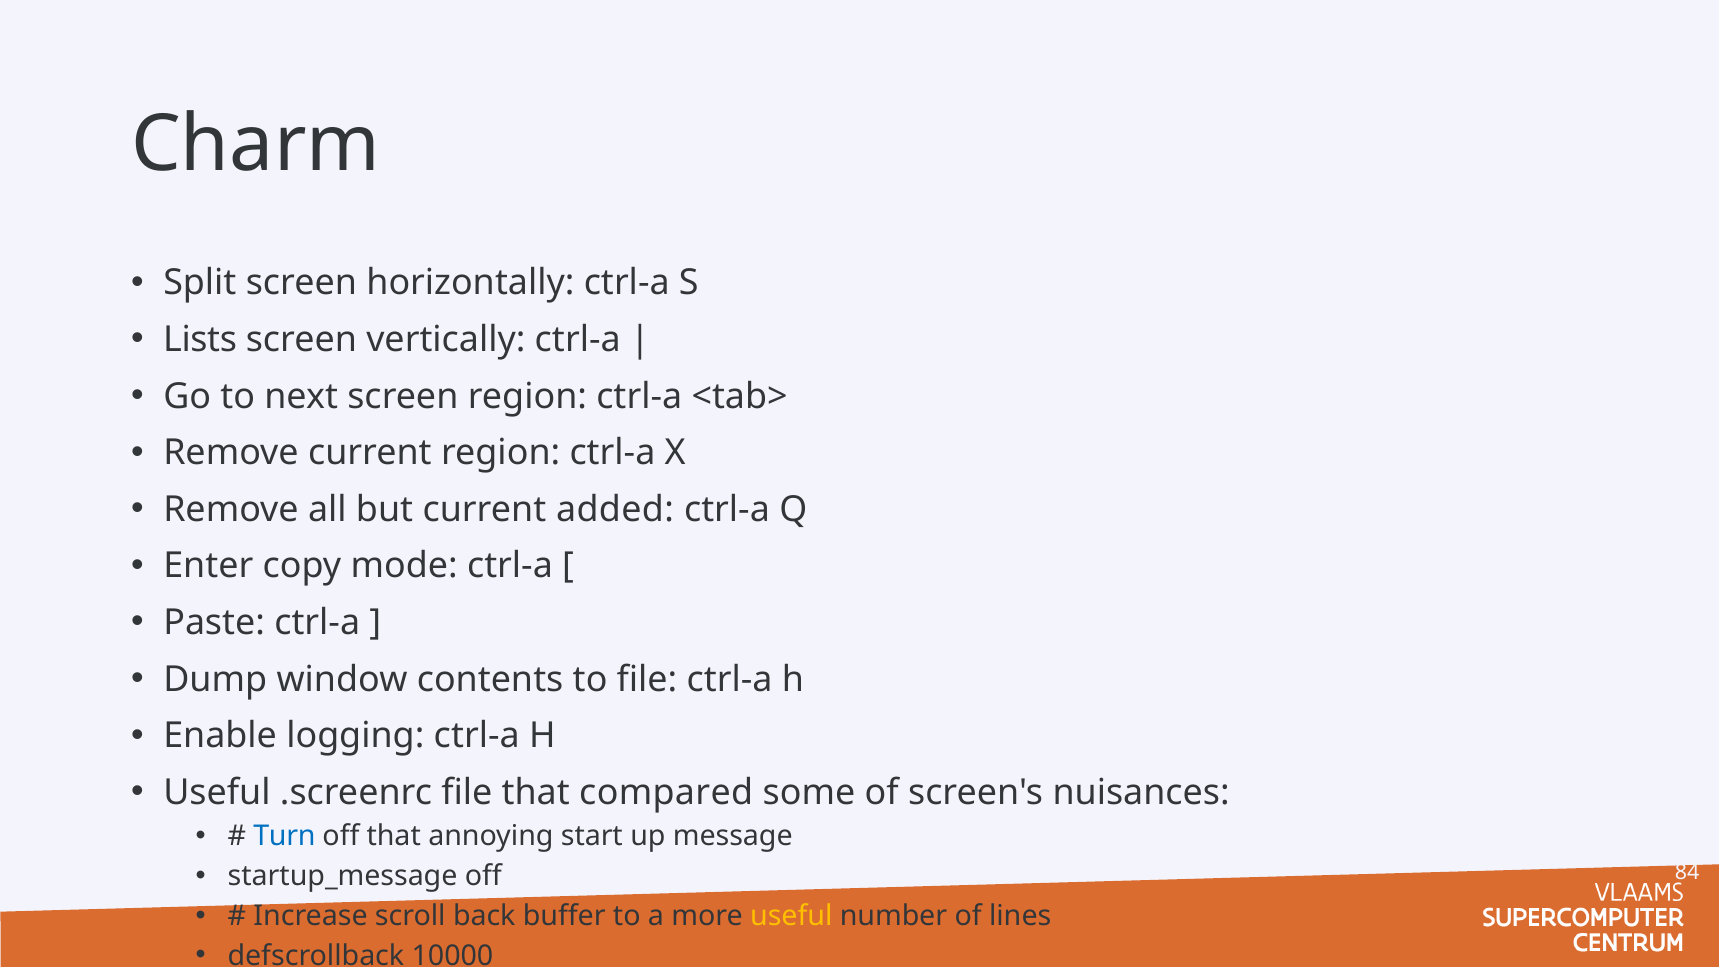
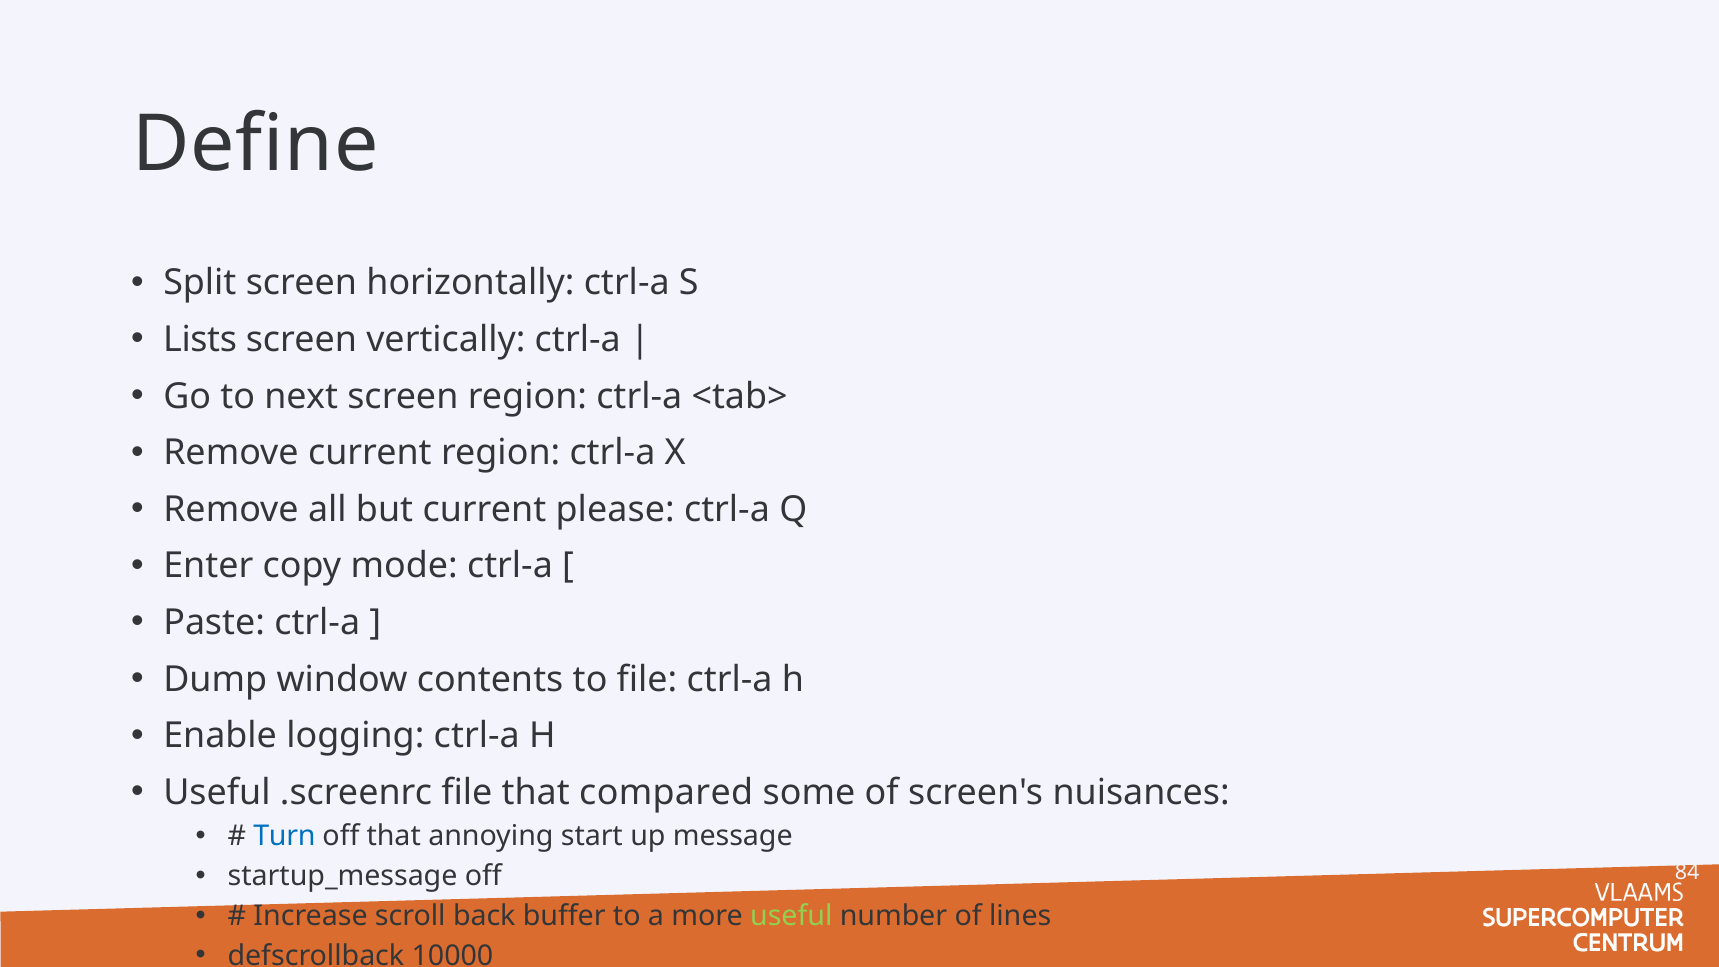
Charm: Charm -> Define (255, 144)
added: added -> please (615, 509)
useful colour: yellow -> light green (791, 916)
